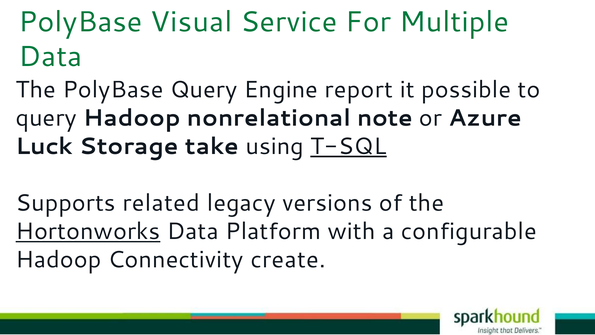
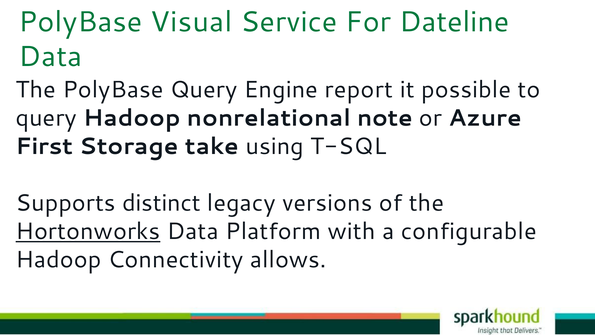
Multiple: Multiple -> Dateline (454, 22)
Luck: Luck -> First (44, 146)
T-SQL underline: present -> none (348, 146)
related: related -> distinct (161, 203)
create: create -> allows (288, 260)
